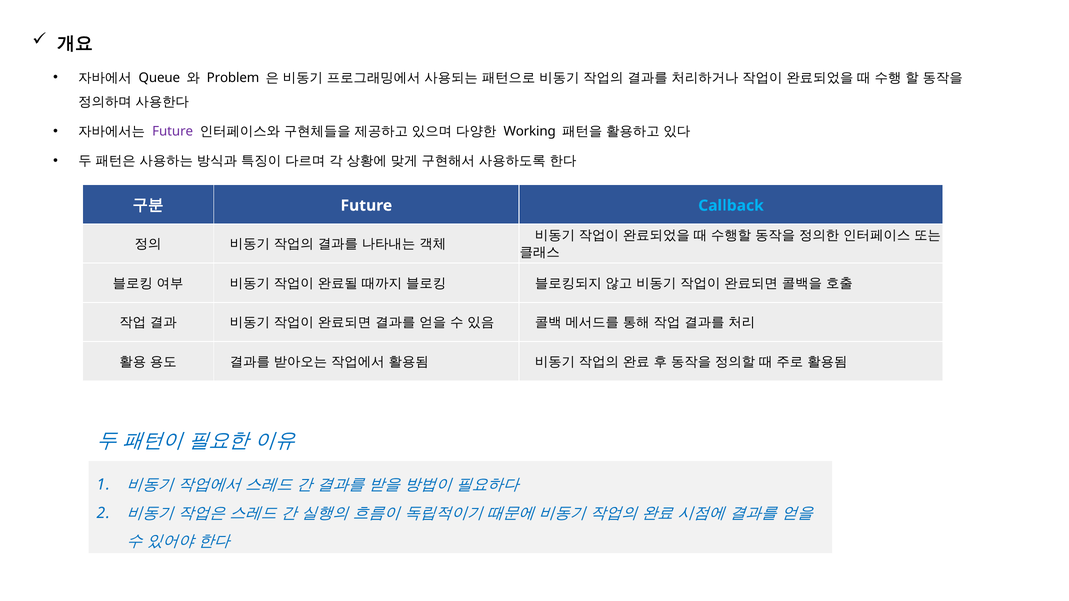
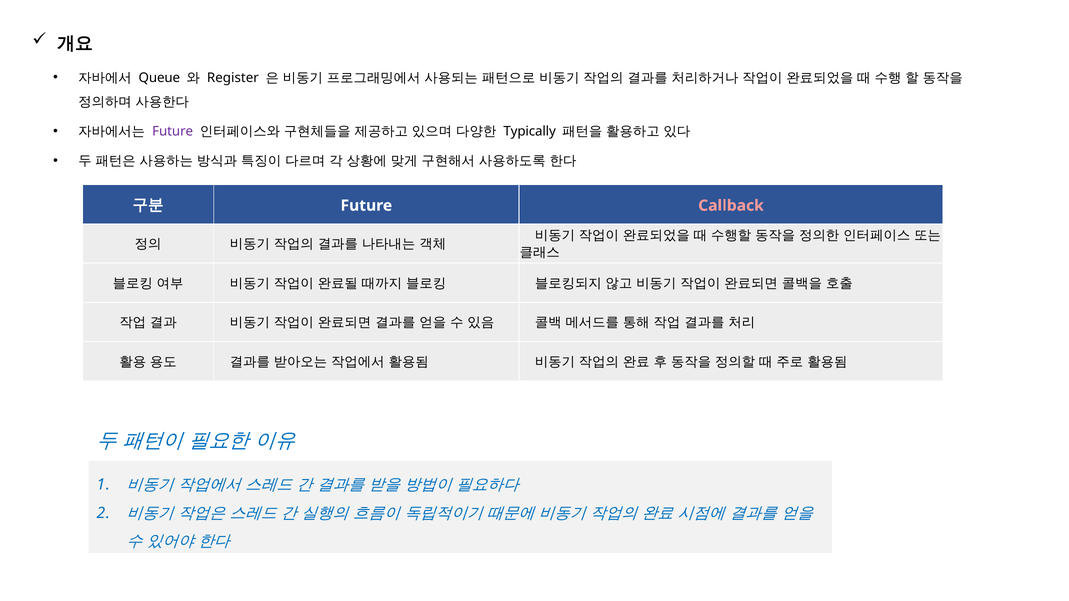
Problem: Problem -> Register (233, 78)
Working: Working -> Typically (530, 131)
Callback colour: light blue -> pink (731, 206)
